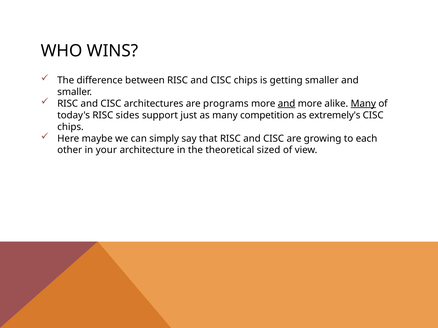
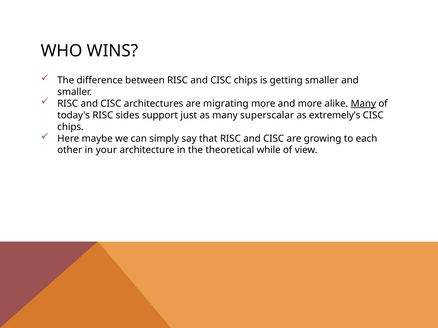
programs: programs -> migrating (226, 104)
and underline: present -> none (287, 104)
competition: competition -> superscalar (267, 115)
sized: sized -> while (269, 150)
